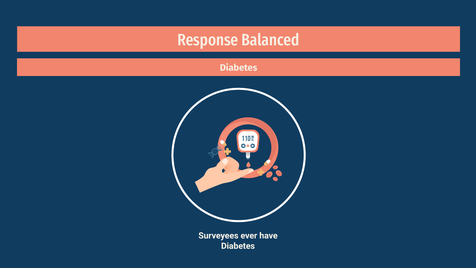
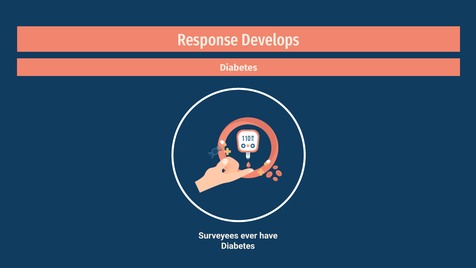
Balanced: Balanced -> Develops (271, 40)
